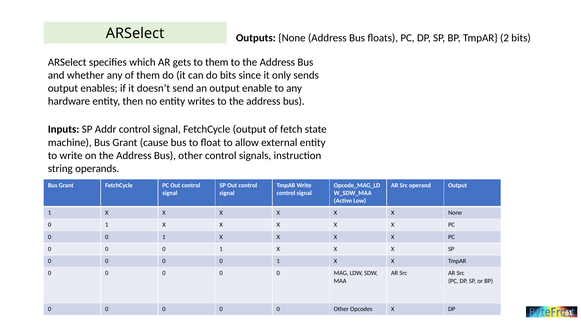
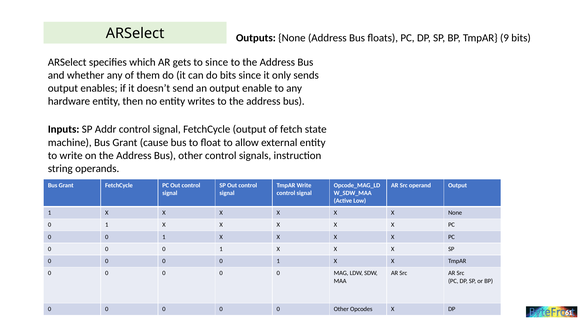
2: 2 -> 9 (504, 38)
to them: them -> since (217, 62)
